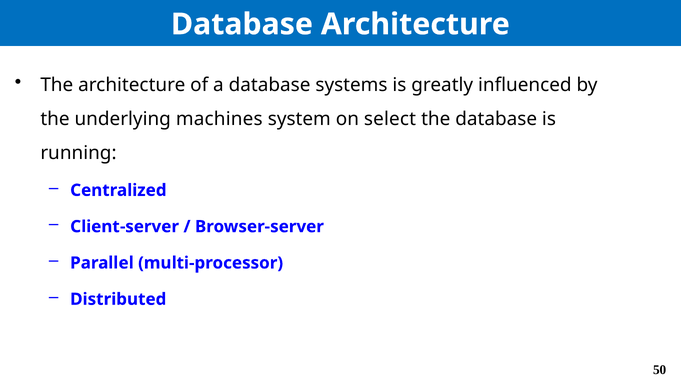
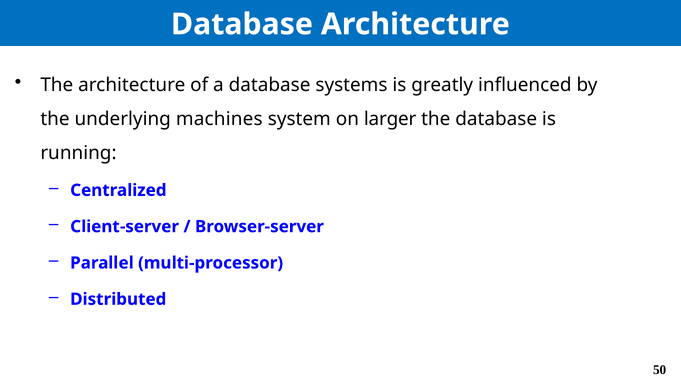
select: select -> larger (390, 119)
